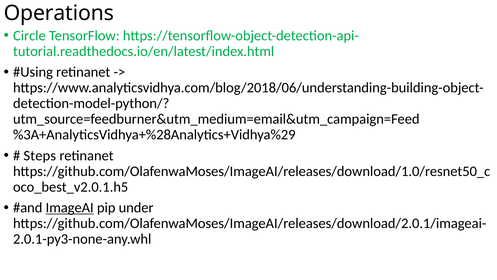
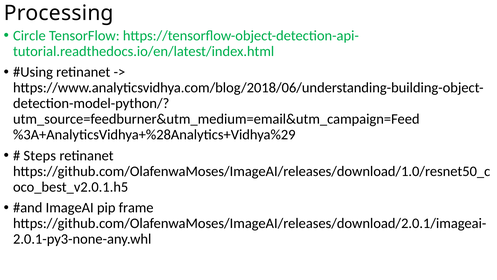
Operations: Operations -> Processing (59, 13)
ImageAI underline: present -> none (70, 207)
under: under -> frame (136, 207)
